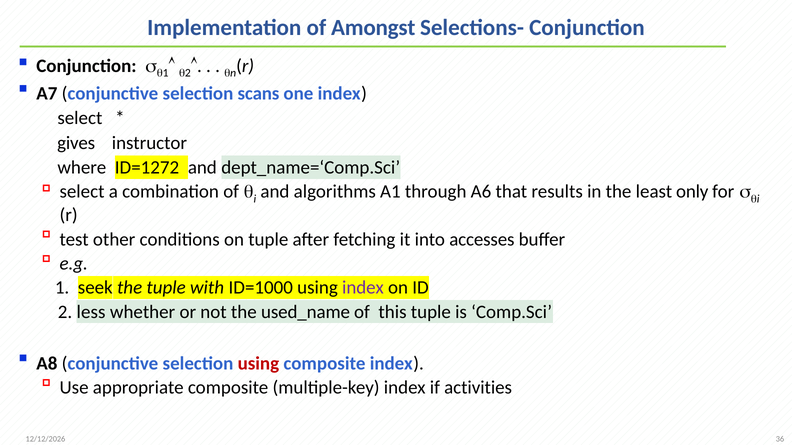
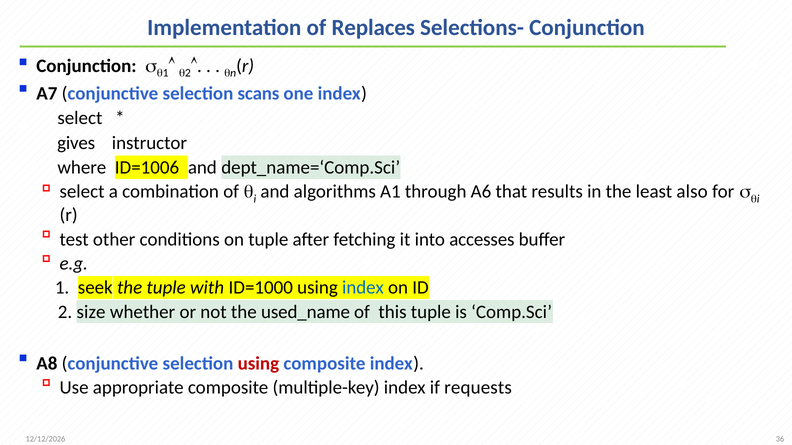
Amongst: Amongst -> Replaces (373, 28)
ID=1272: ID=1272 -> ID=1006 (147, 168)
only: only -> also (692, 192)
index colour: purple -> blue (363, 288)
less: less -> size (91, 312)
activities: activities -> requests (478, 388)
